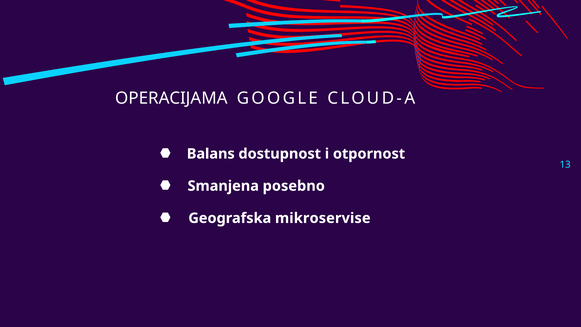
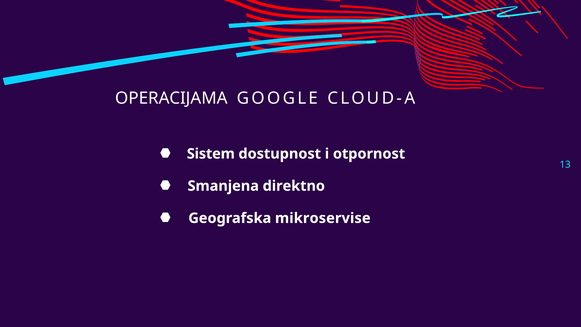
Balans: Balans -> Sistem (211, 154)
posebno: posebno -> direktno (294, 186)
